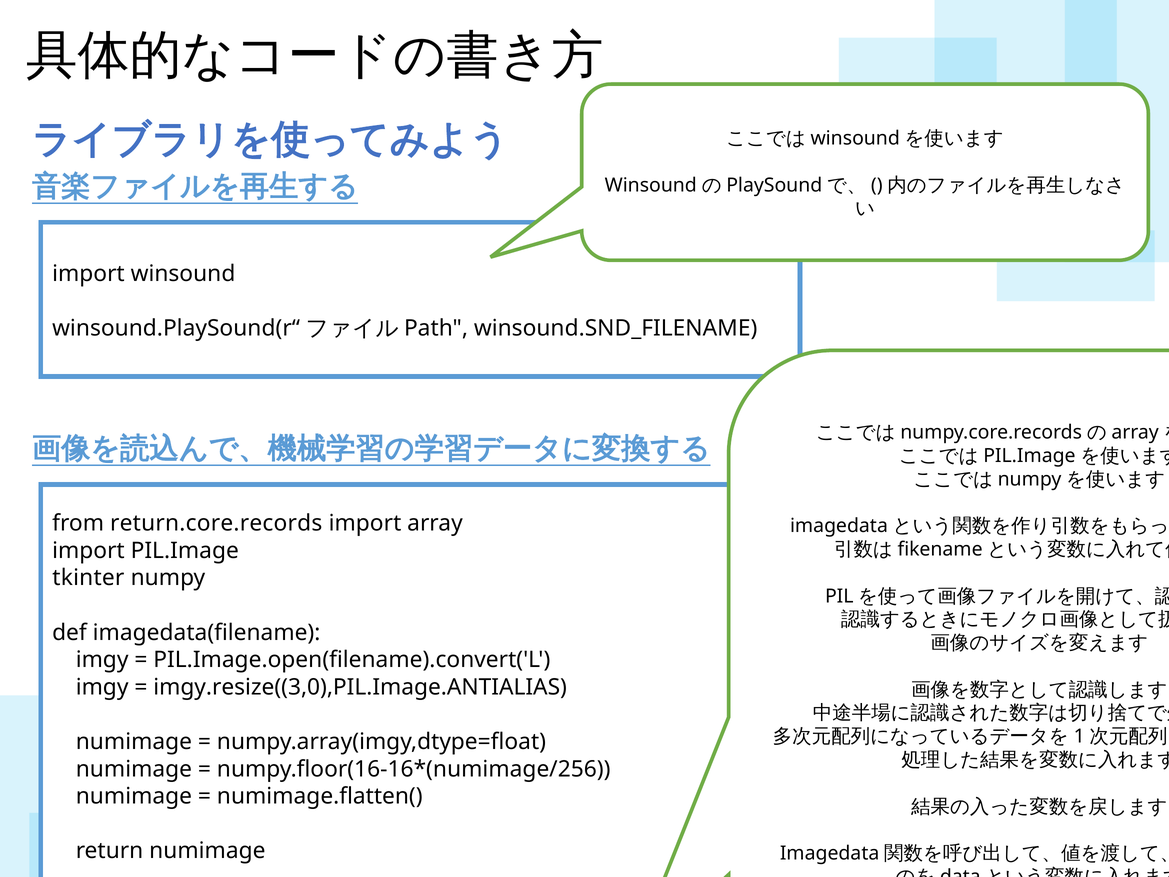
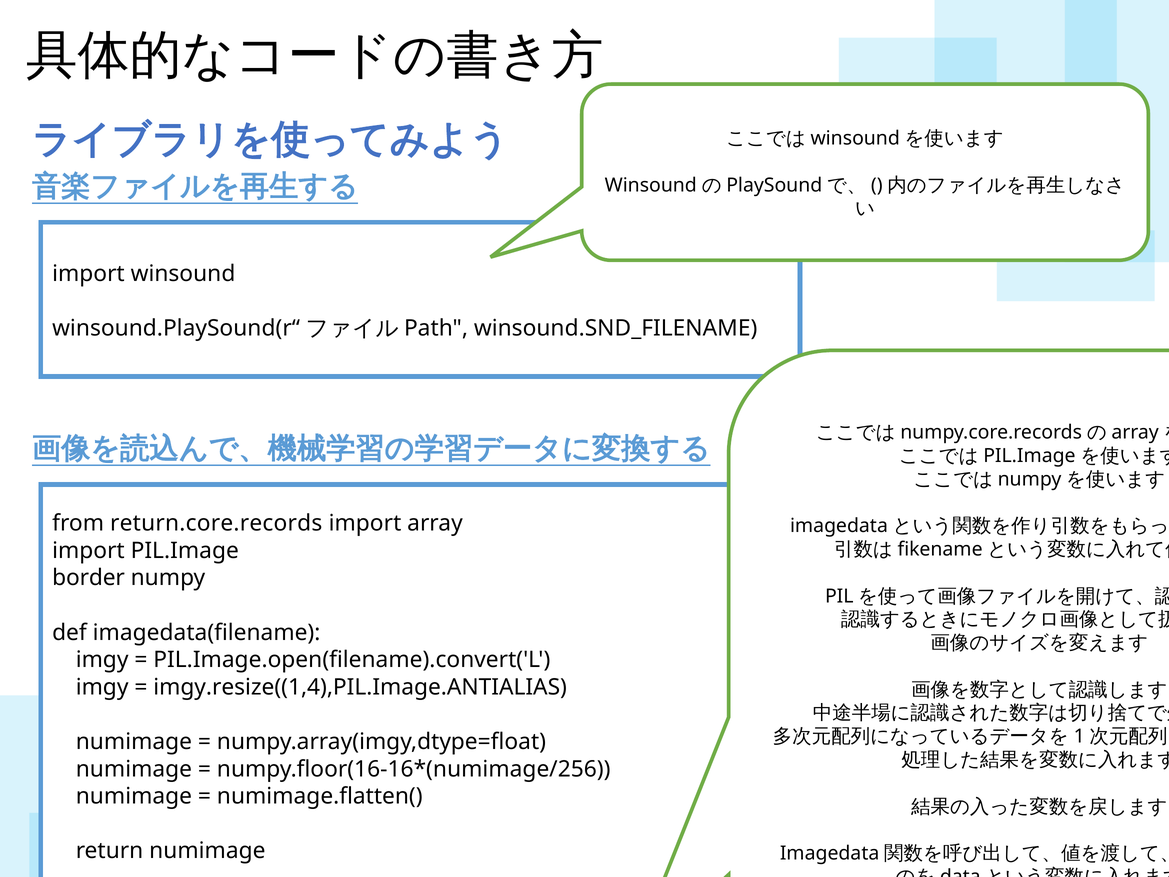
tkinter: tkinter -> border (89, 578)
imgy.resize((3,0),PIL.Image.ANTIALIAS: imgy.resize((3,0),PIL.Image.ANTIALIAS -> imgy.resize((1,4),PIL.Image.ANTIALIAS (360, 687)
